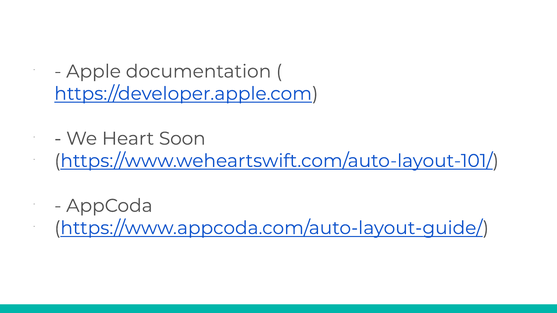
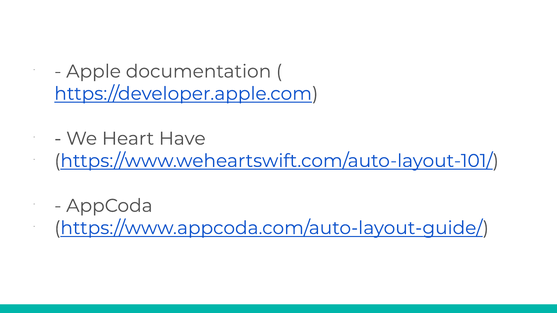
Soon: Soon -> Have (182, 139)
